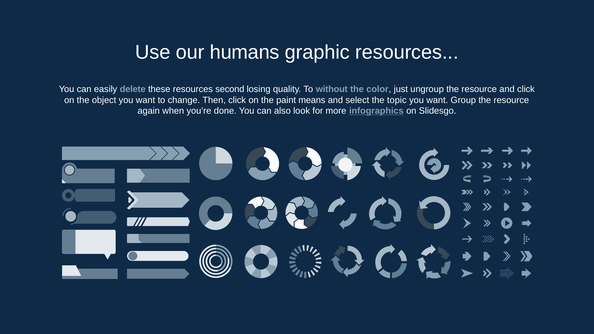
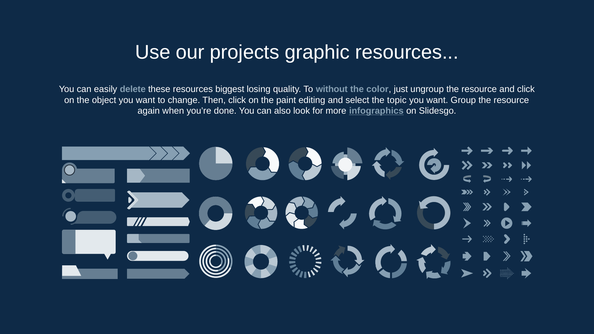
humans: humans -> projects (245, 52)
second: second -> biggest (230, 89)
means: means -> editing (312, 100)
